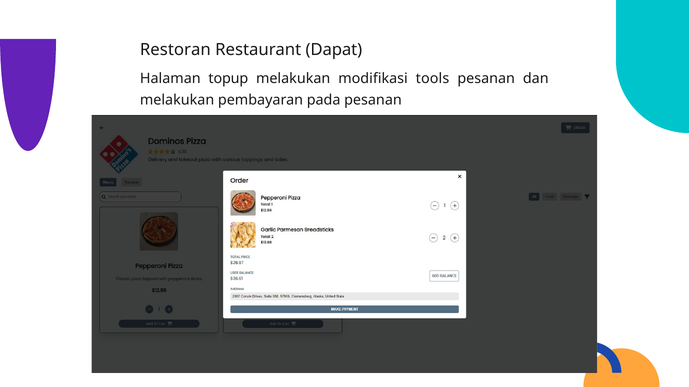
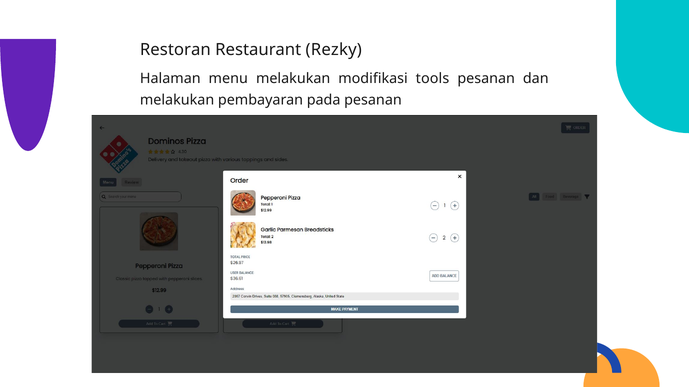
Dapat: Dapat -> Rezky (334, 50)
topup: topup -> menu (228, 79)
